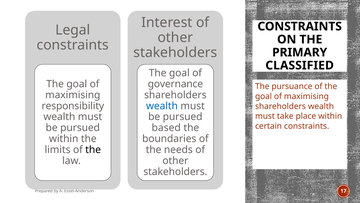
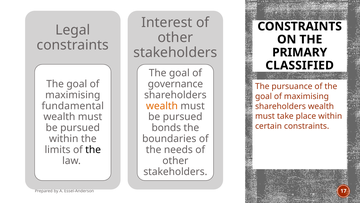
responsibility: responsibility -> fundamental (73, 106)
wealth colour: blue -> orange (162, 106)
based: based -> bonds (166, 128)
